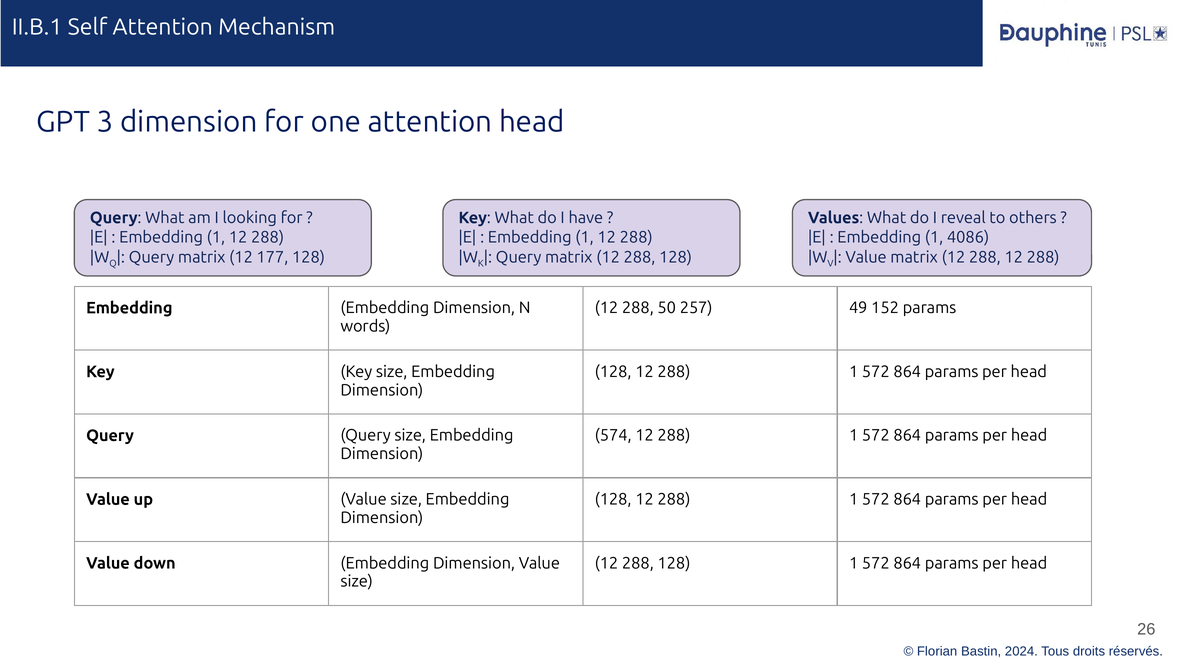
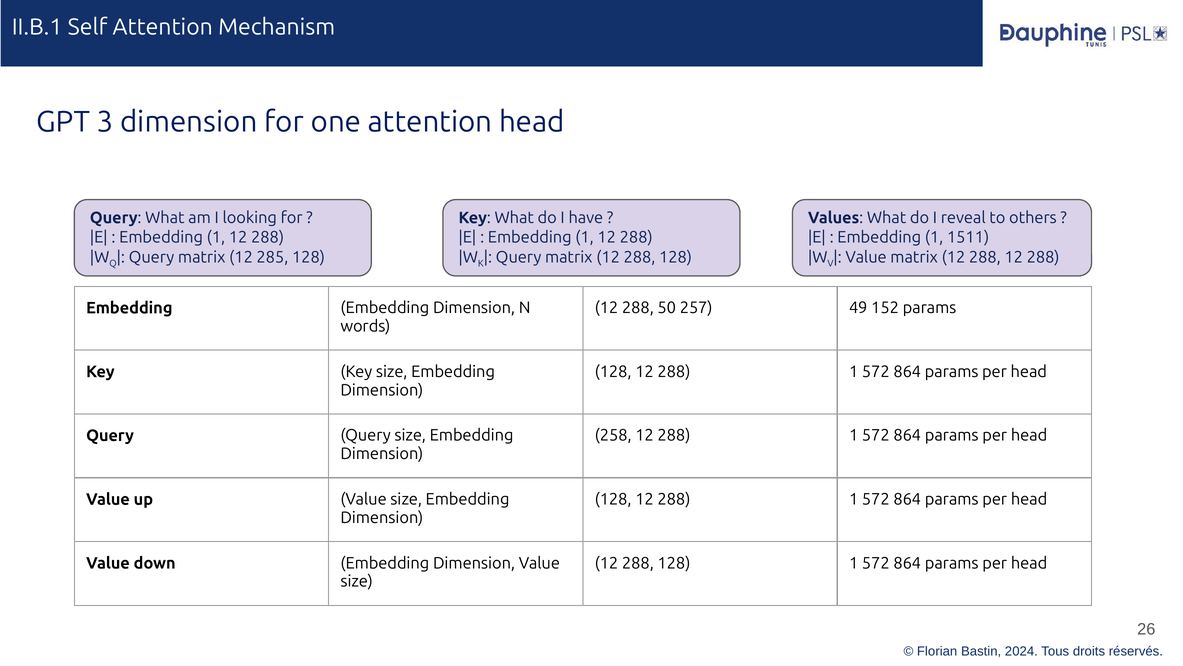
4086: 4086 -> 1511 (968, 237)
177: 177 -> 285 (272, 257)
574: 574 -> 258 (613, 435)
